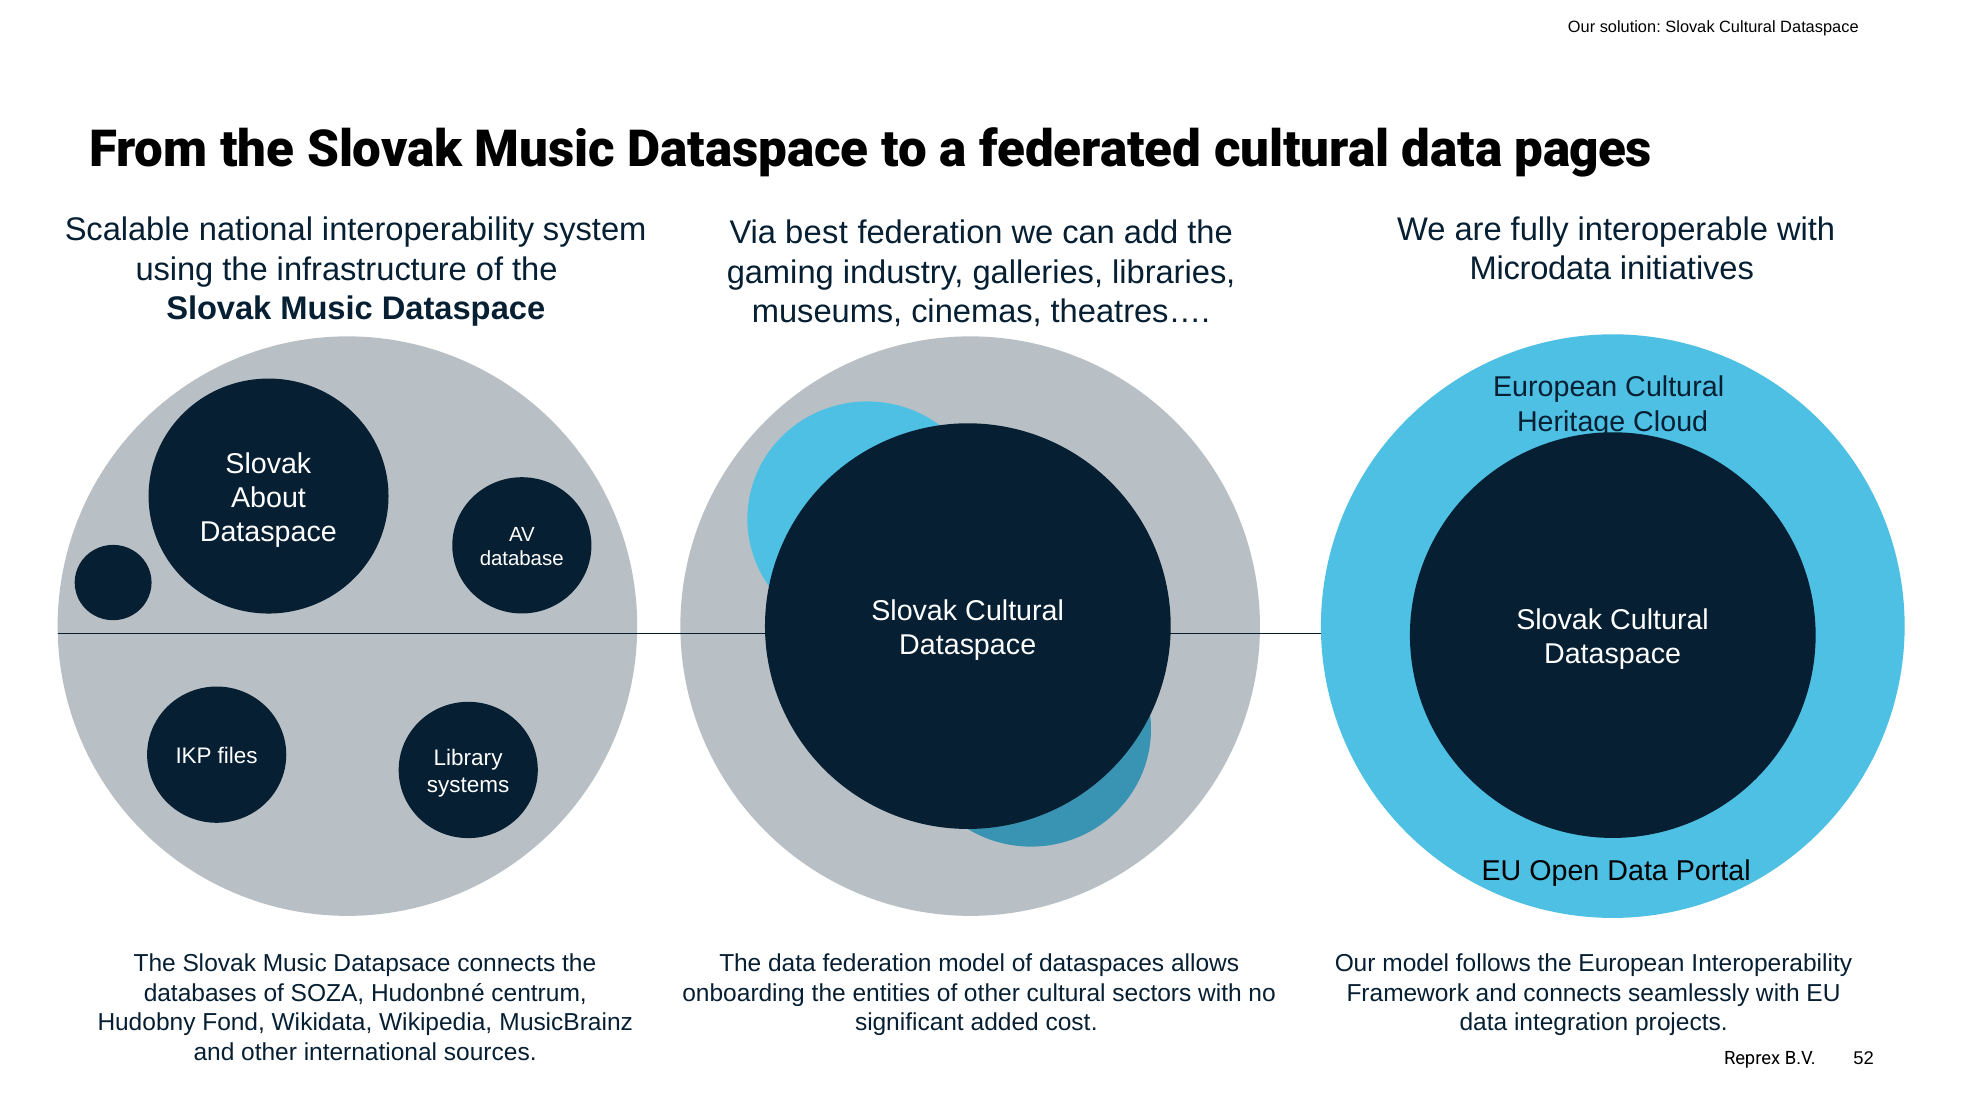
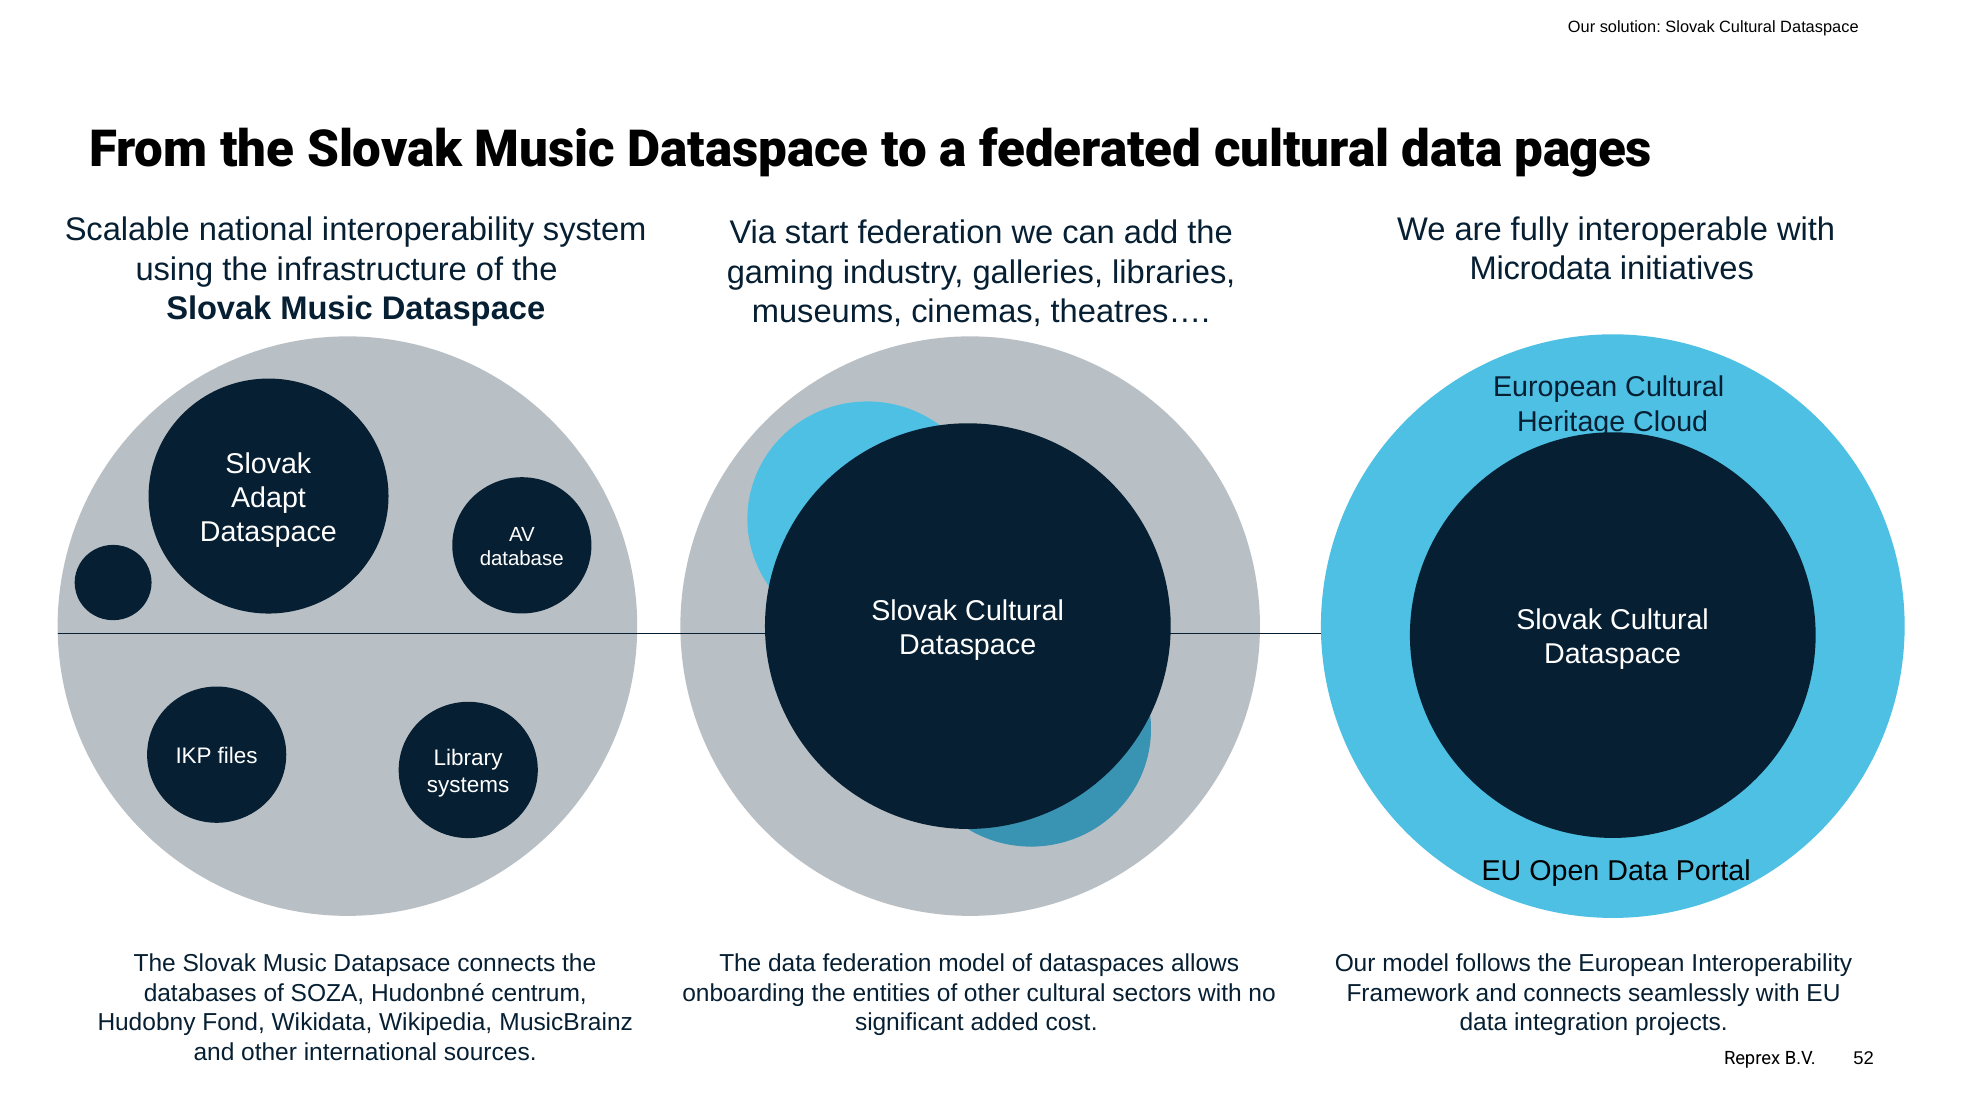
best: best -> start (817, 233)
About: About -> Adapt (268, 498)
